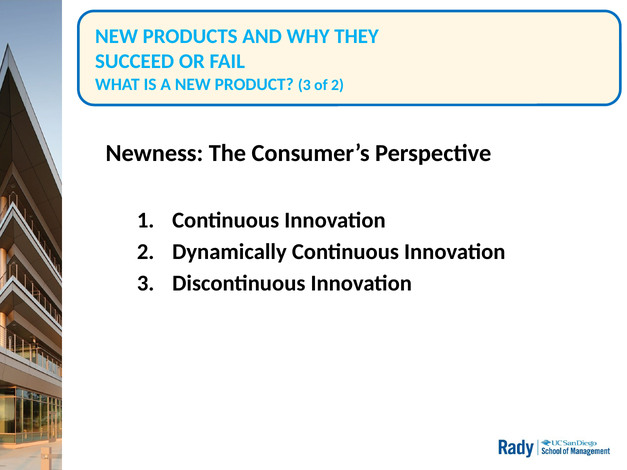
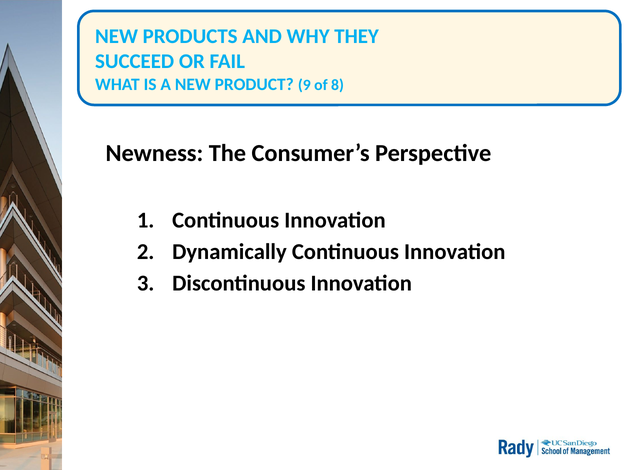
PRODUCT 3: 3 -> 9 (304, 85)
of 2: 2 -> 8 (338, 85)
